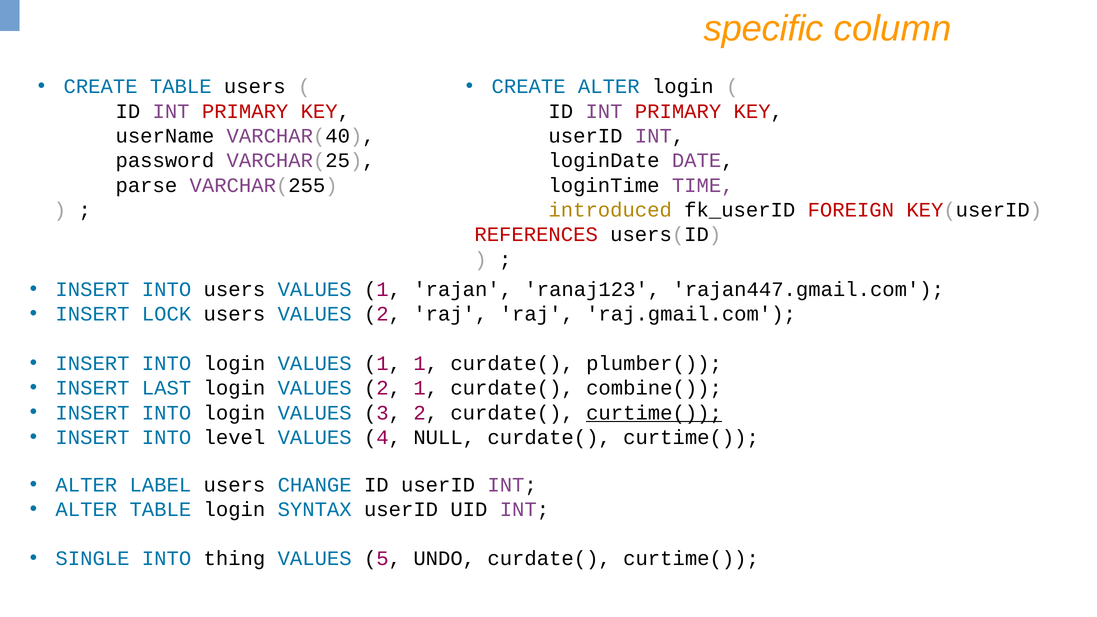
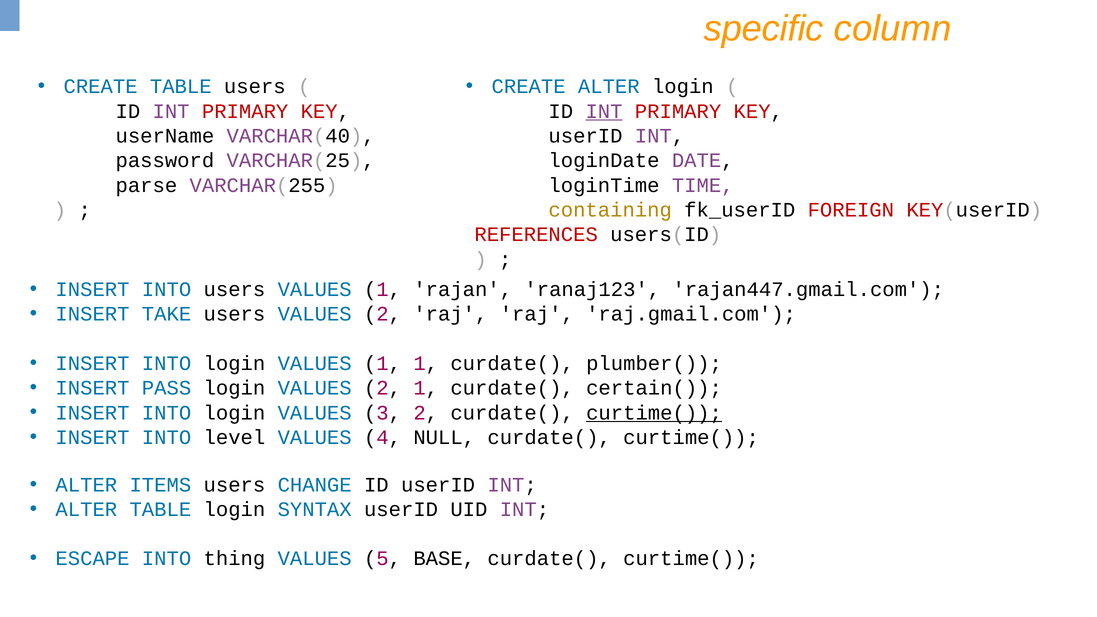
INT underline: none -> present (604, 111)
introduced: introduced -> containing (610, 210)
LOCK: LOCK -> TAKE (167, 314)
LAST: LAST -> PASS (167, 388)
combine(: combine( -> certain( (654, 388)
LABEL: LABEL -> ITEMS (160, 485)
SINGLE: SINGLE -> ESCAPE (93, 559)
UNDO: UNDO -> BASE (444, 559)
